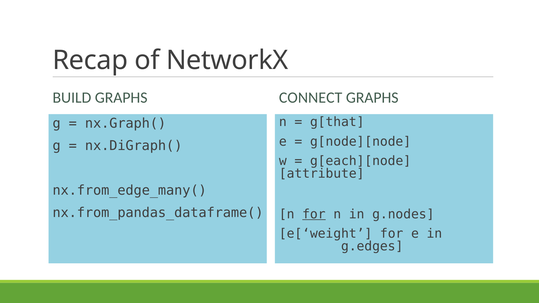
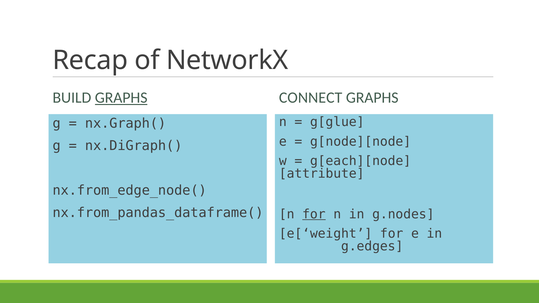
GRAPHS underline: none -> present (121, 98)
g[that: g[that -> g[glue (337, 122)
nx.from_edge_many(: nx.from_edge_many( -> nx.from_edge_node( (130, 191)
